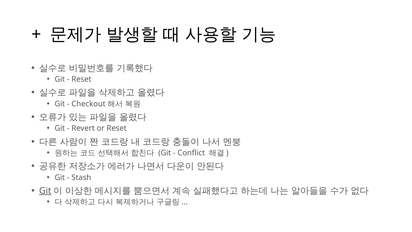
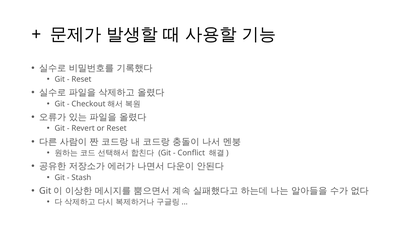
Git underline: present -> none (45, 191)
